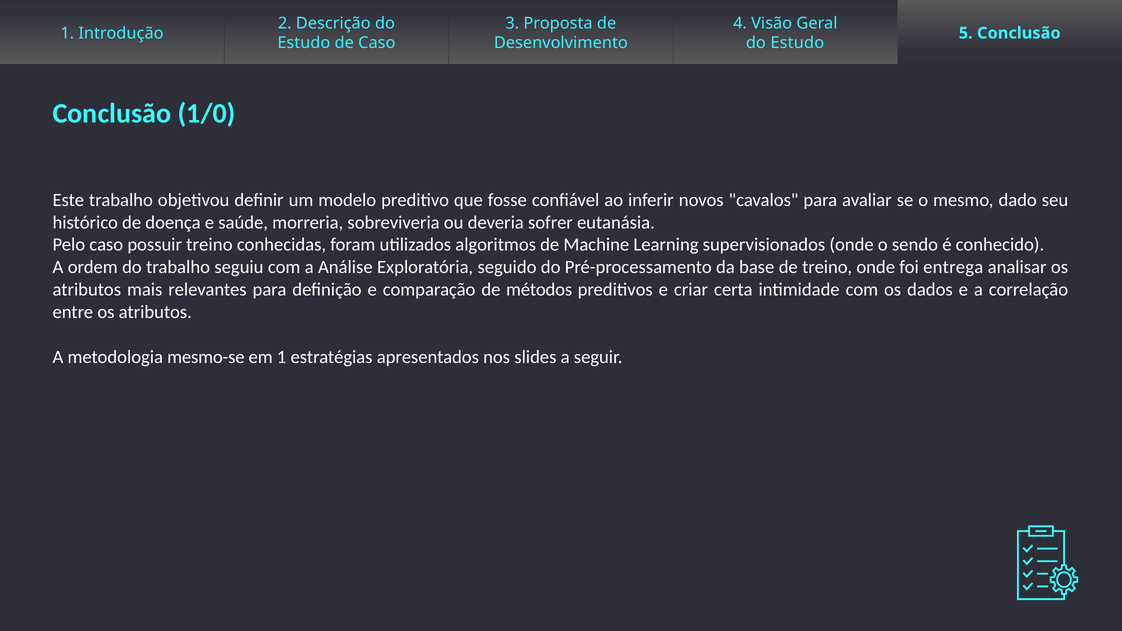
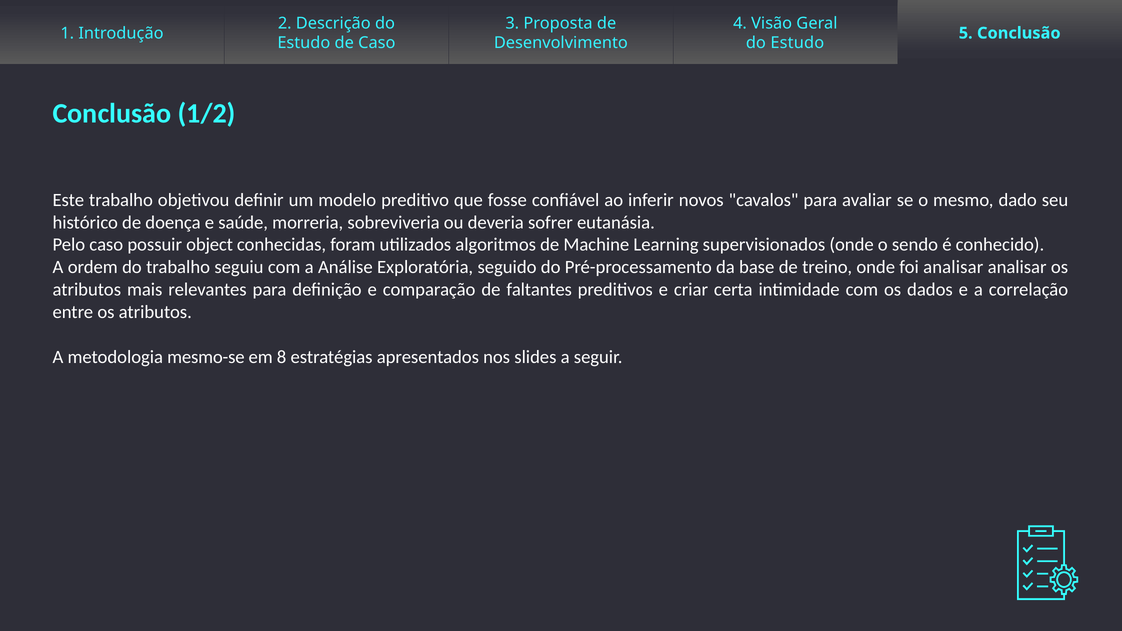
1/0: 1/0 -> 1/2 (207, 114)
possuir treino: treino -> object (210, 245)
foi entrega: entrega -> analisar (953, 267)
métodos: métodos -> faltantes (539, 290)
em 1: 1 -> 8 (282, 357)
